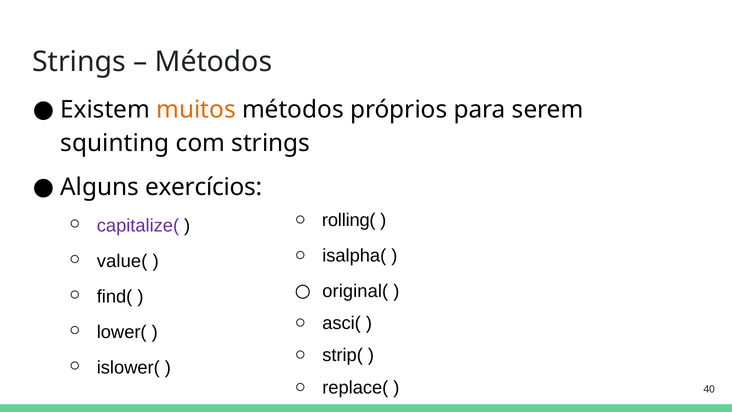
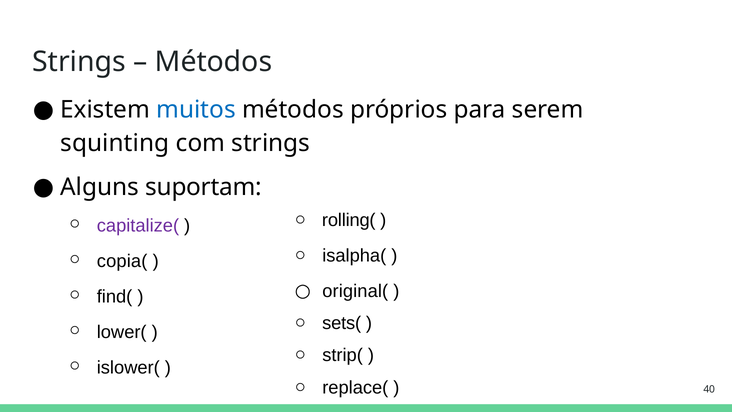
muitos colour: orange -> blue (196, 110)
exercícios: exercícios -> suportam (204, 187)
value(: value( -> copia( (122, 261)
asci(: asci( -> sets( (342, 323)
